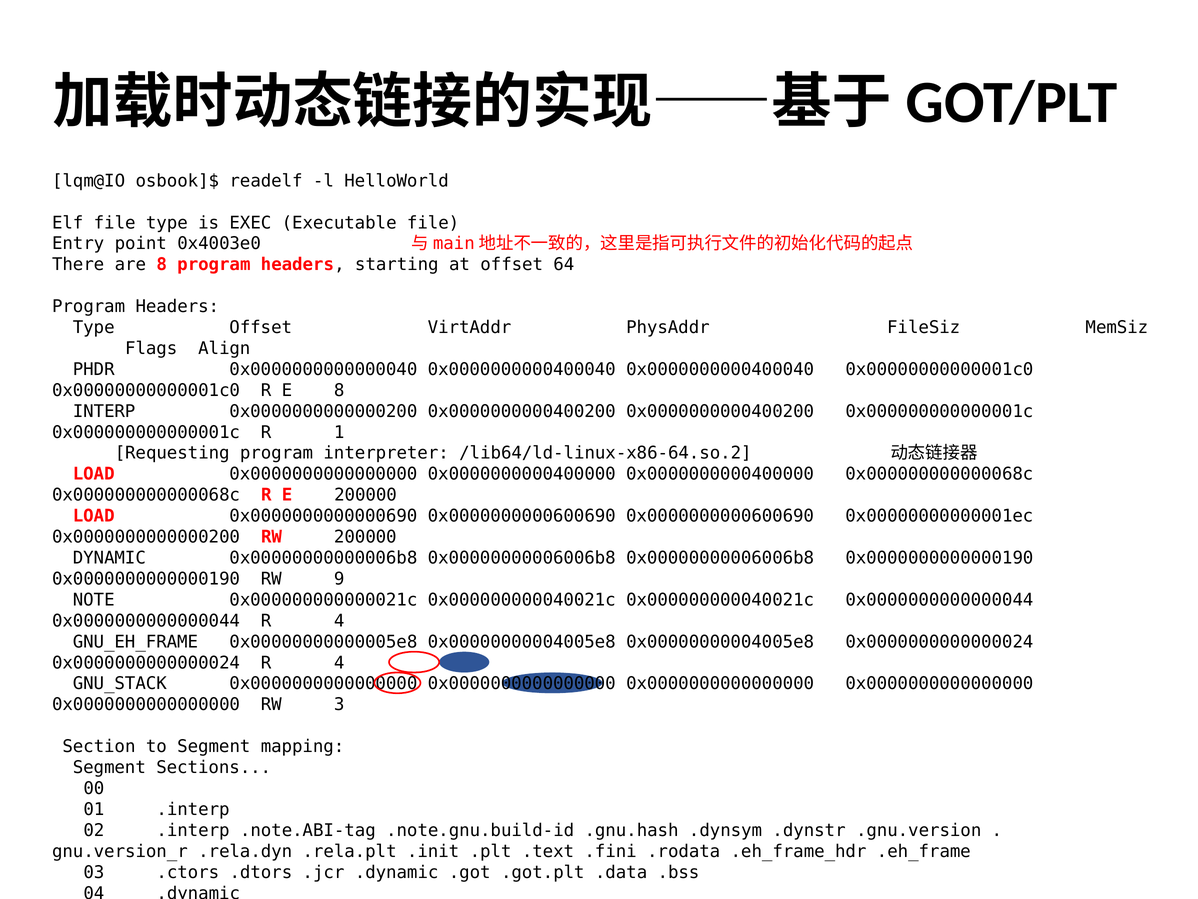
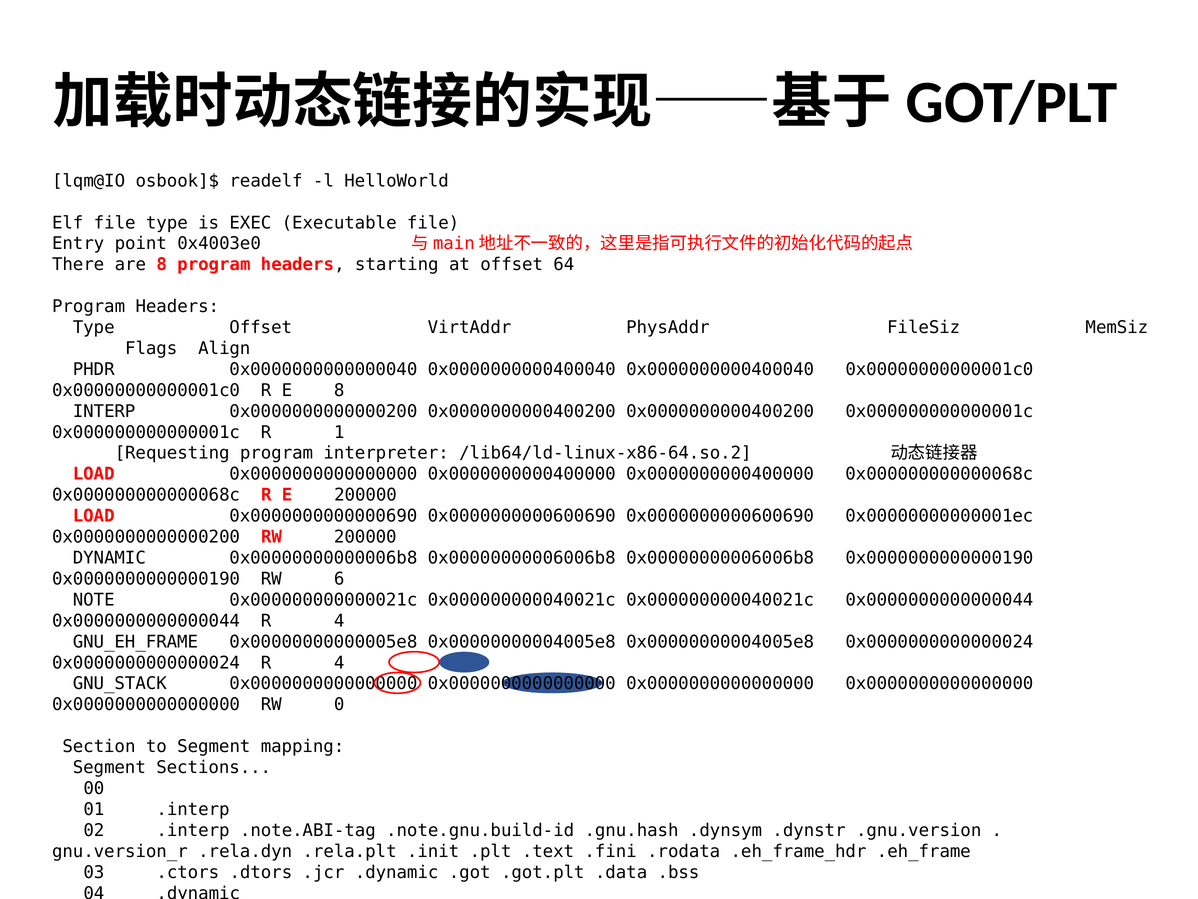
9: 9 -> 6 (339, 579)
3: 3 -> 0 (339, 704)
